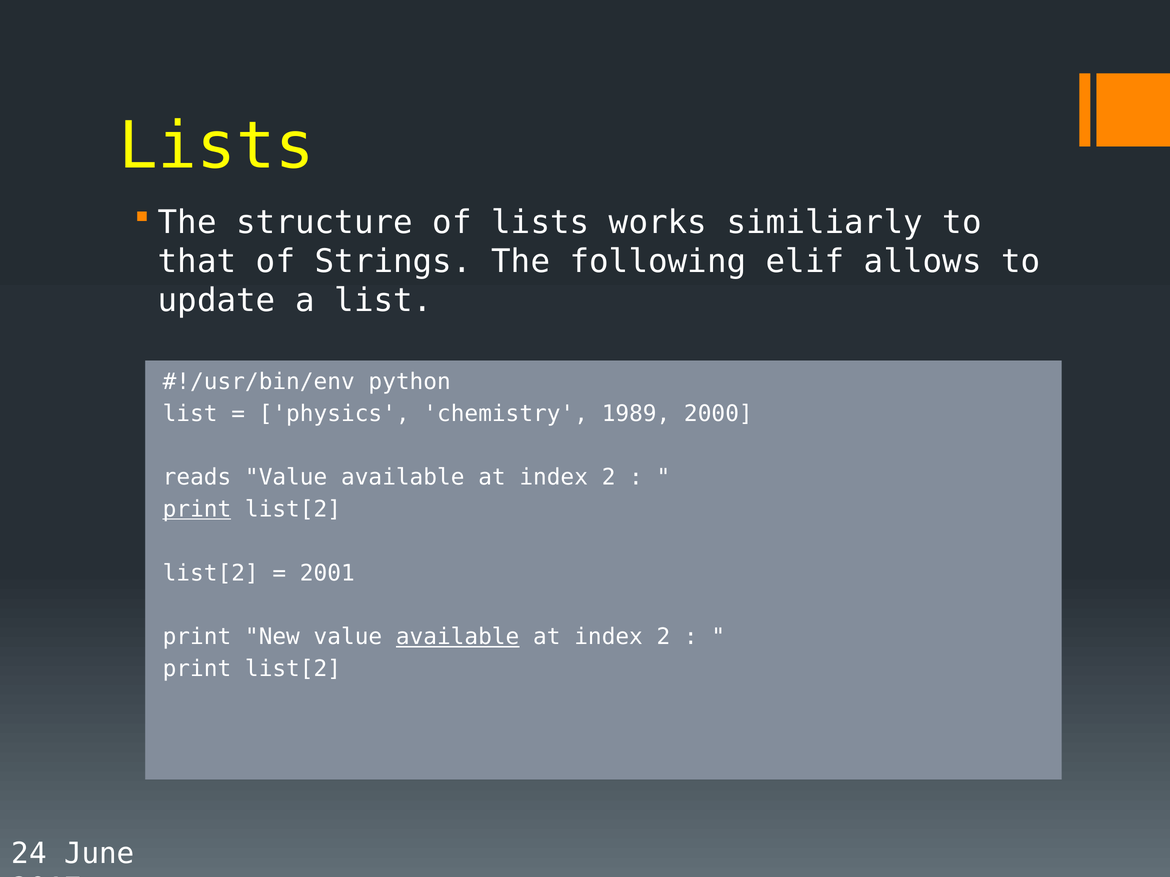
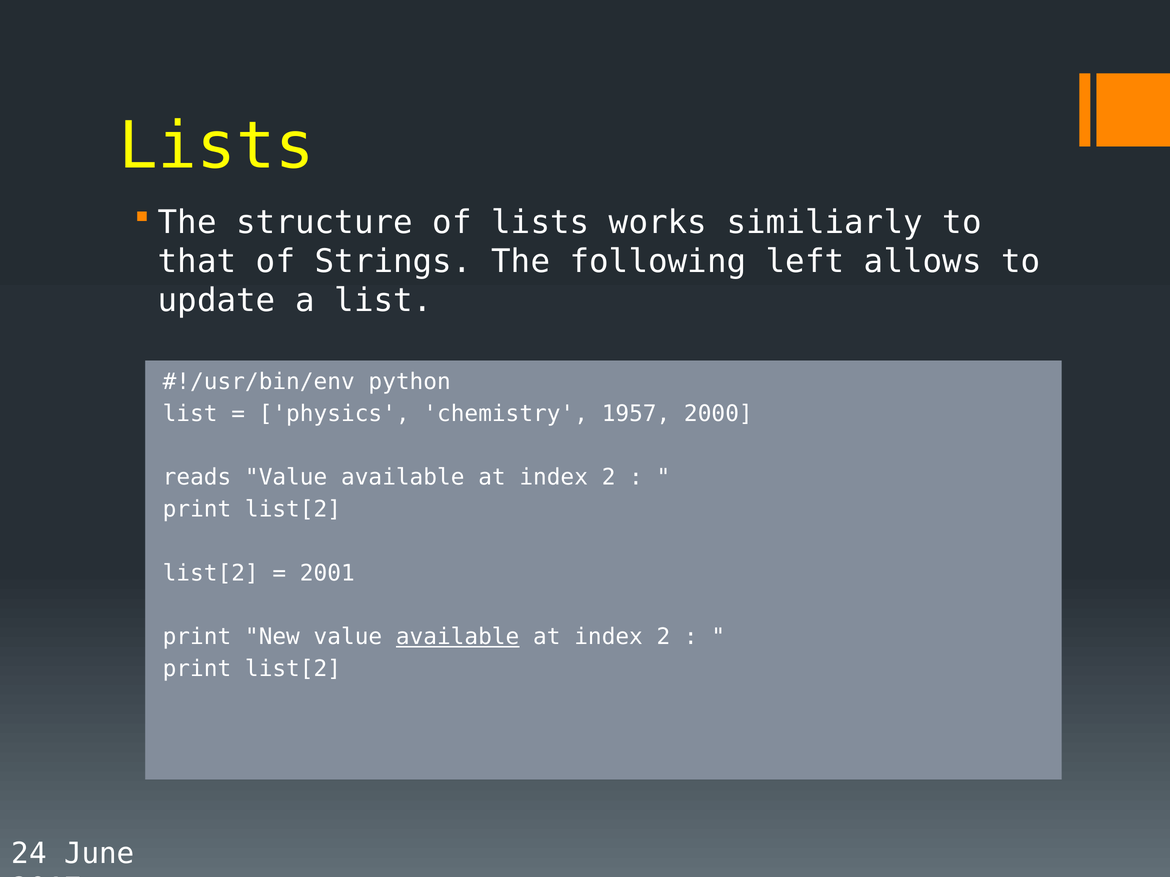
elif: elif -> left (805, 262)
1989: 1989 -> 1957 (636, 414)
print underline: present -> none (197, 510)
